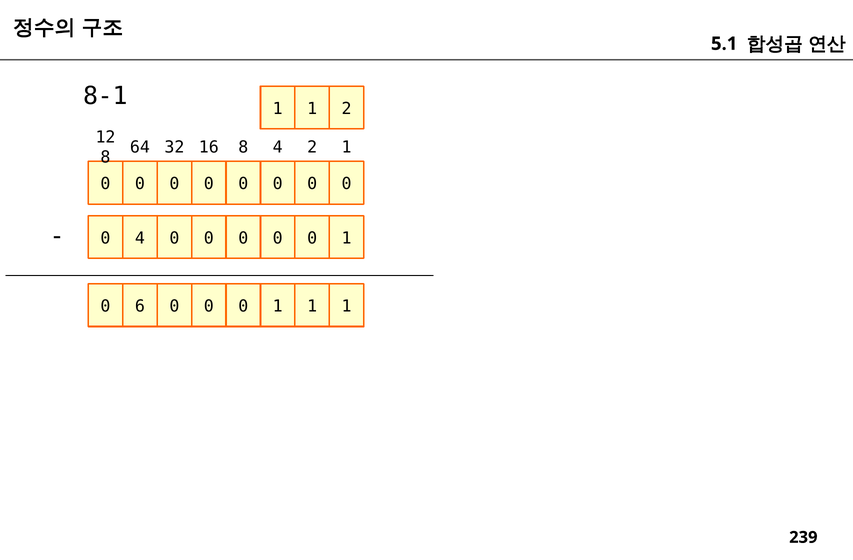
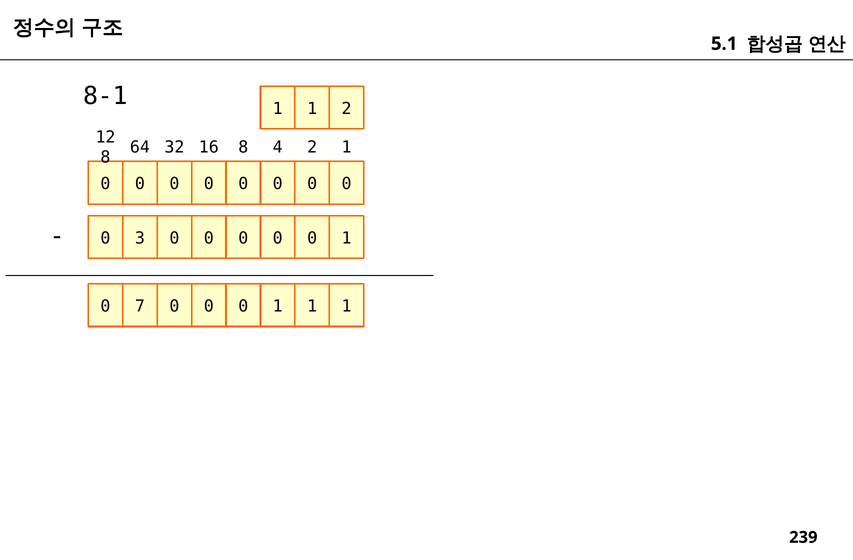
0 4: 4 -> 3 (140, 238)
6: 6 -> 7 (140, 307)
